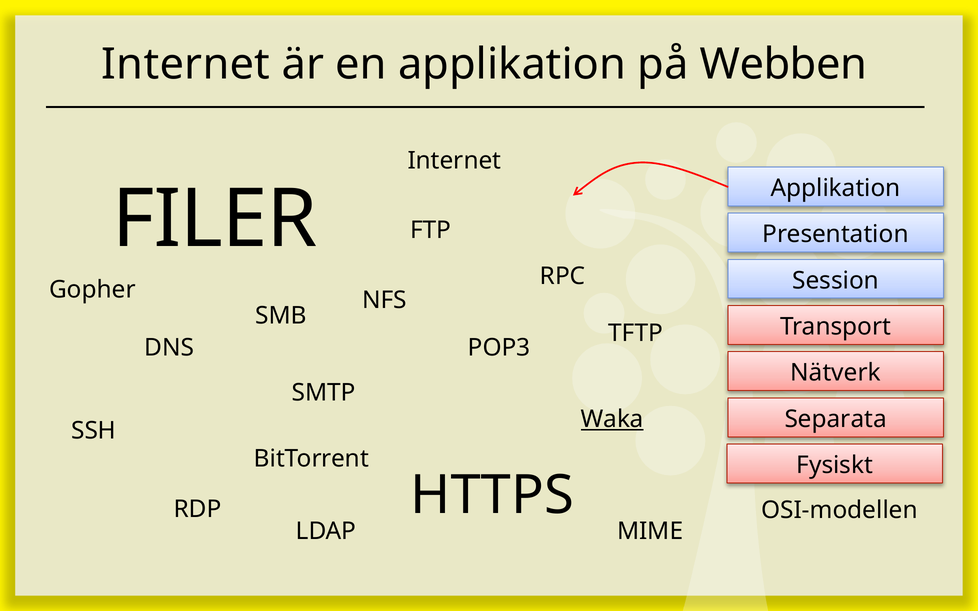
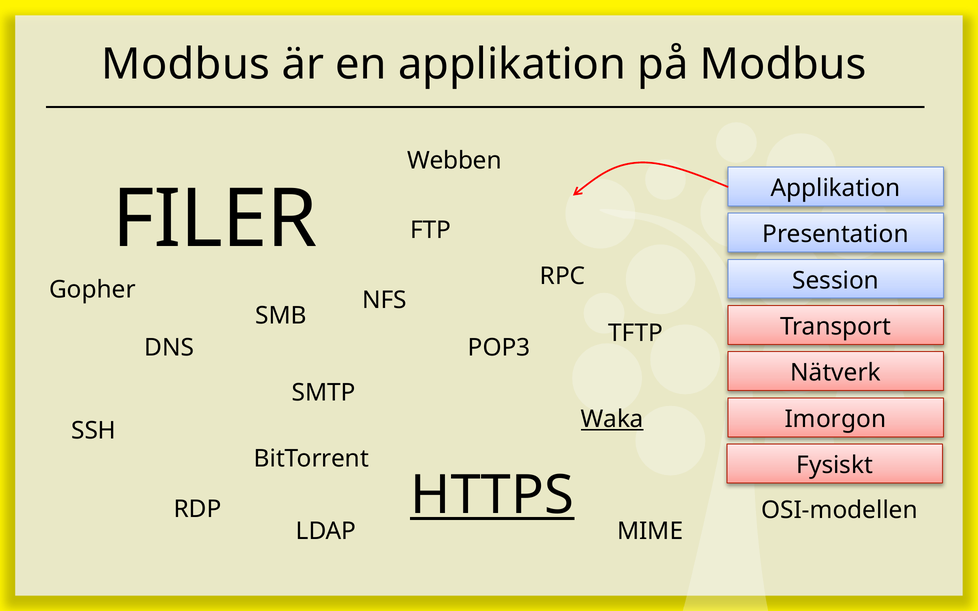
Internet: Internet -> Modbus (186, 65)
på Webben: Webben -> Modbus (783, 65)
Internet: Internet -> Webben (454, 161)
Separata: Separata -> Imorgon (836, 419)
HTTPS underline: none -> present (492, 495)
